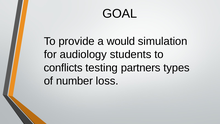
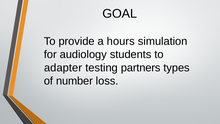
would: would -> hours (121, 41)
conflicts: conflicts -> adapter (63, 68)
